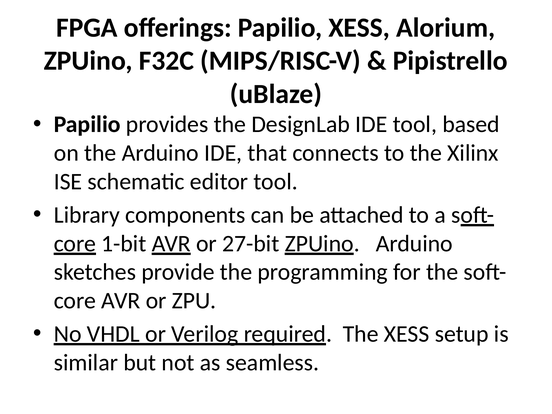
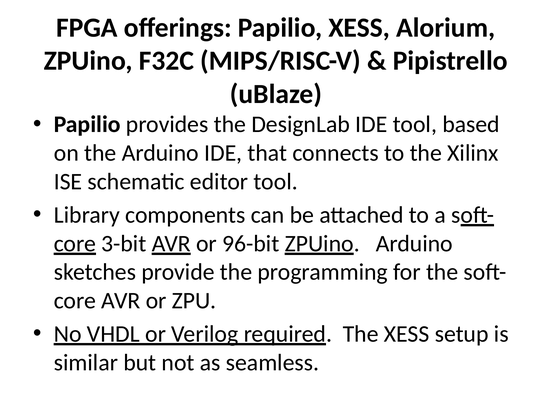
1-bit: 1-bit -> 3-bit (124, 244)
27-bit: 27-bit -> 96-bit (251, 244)
